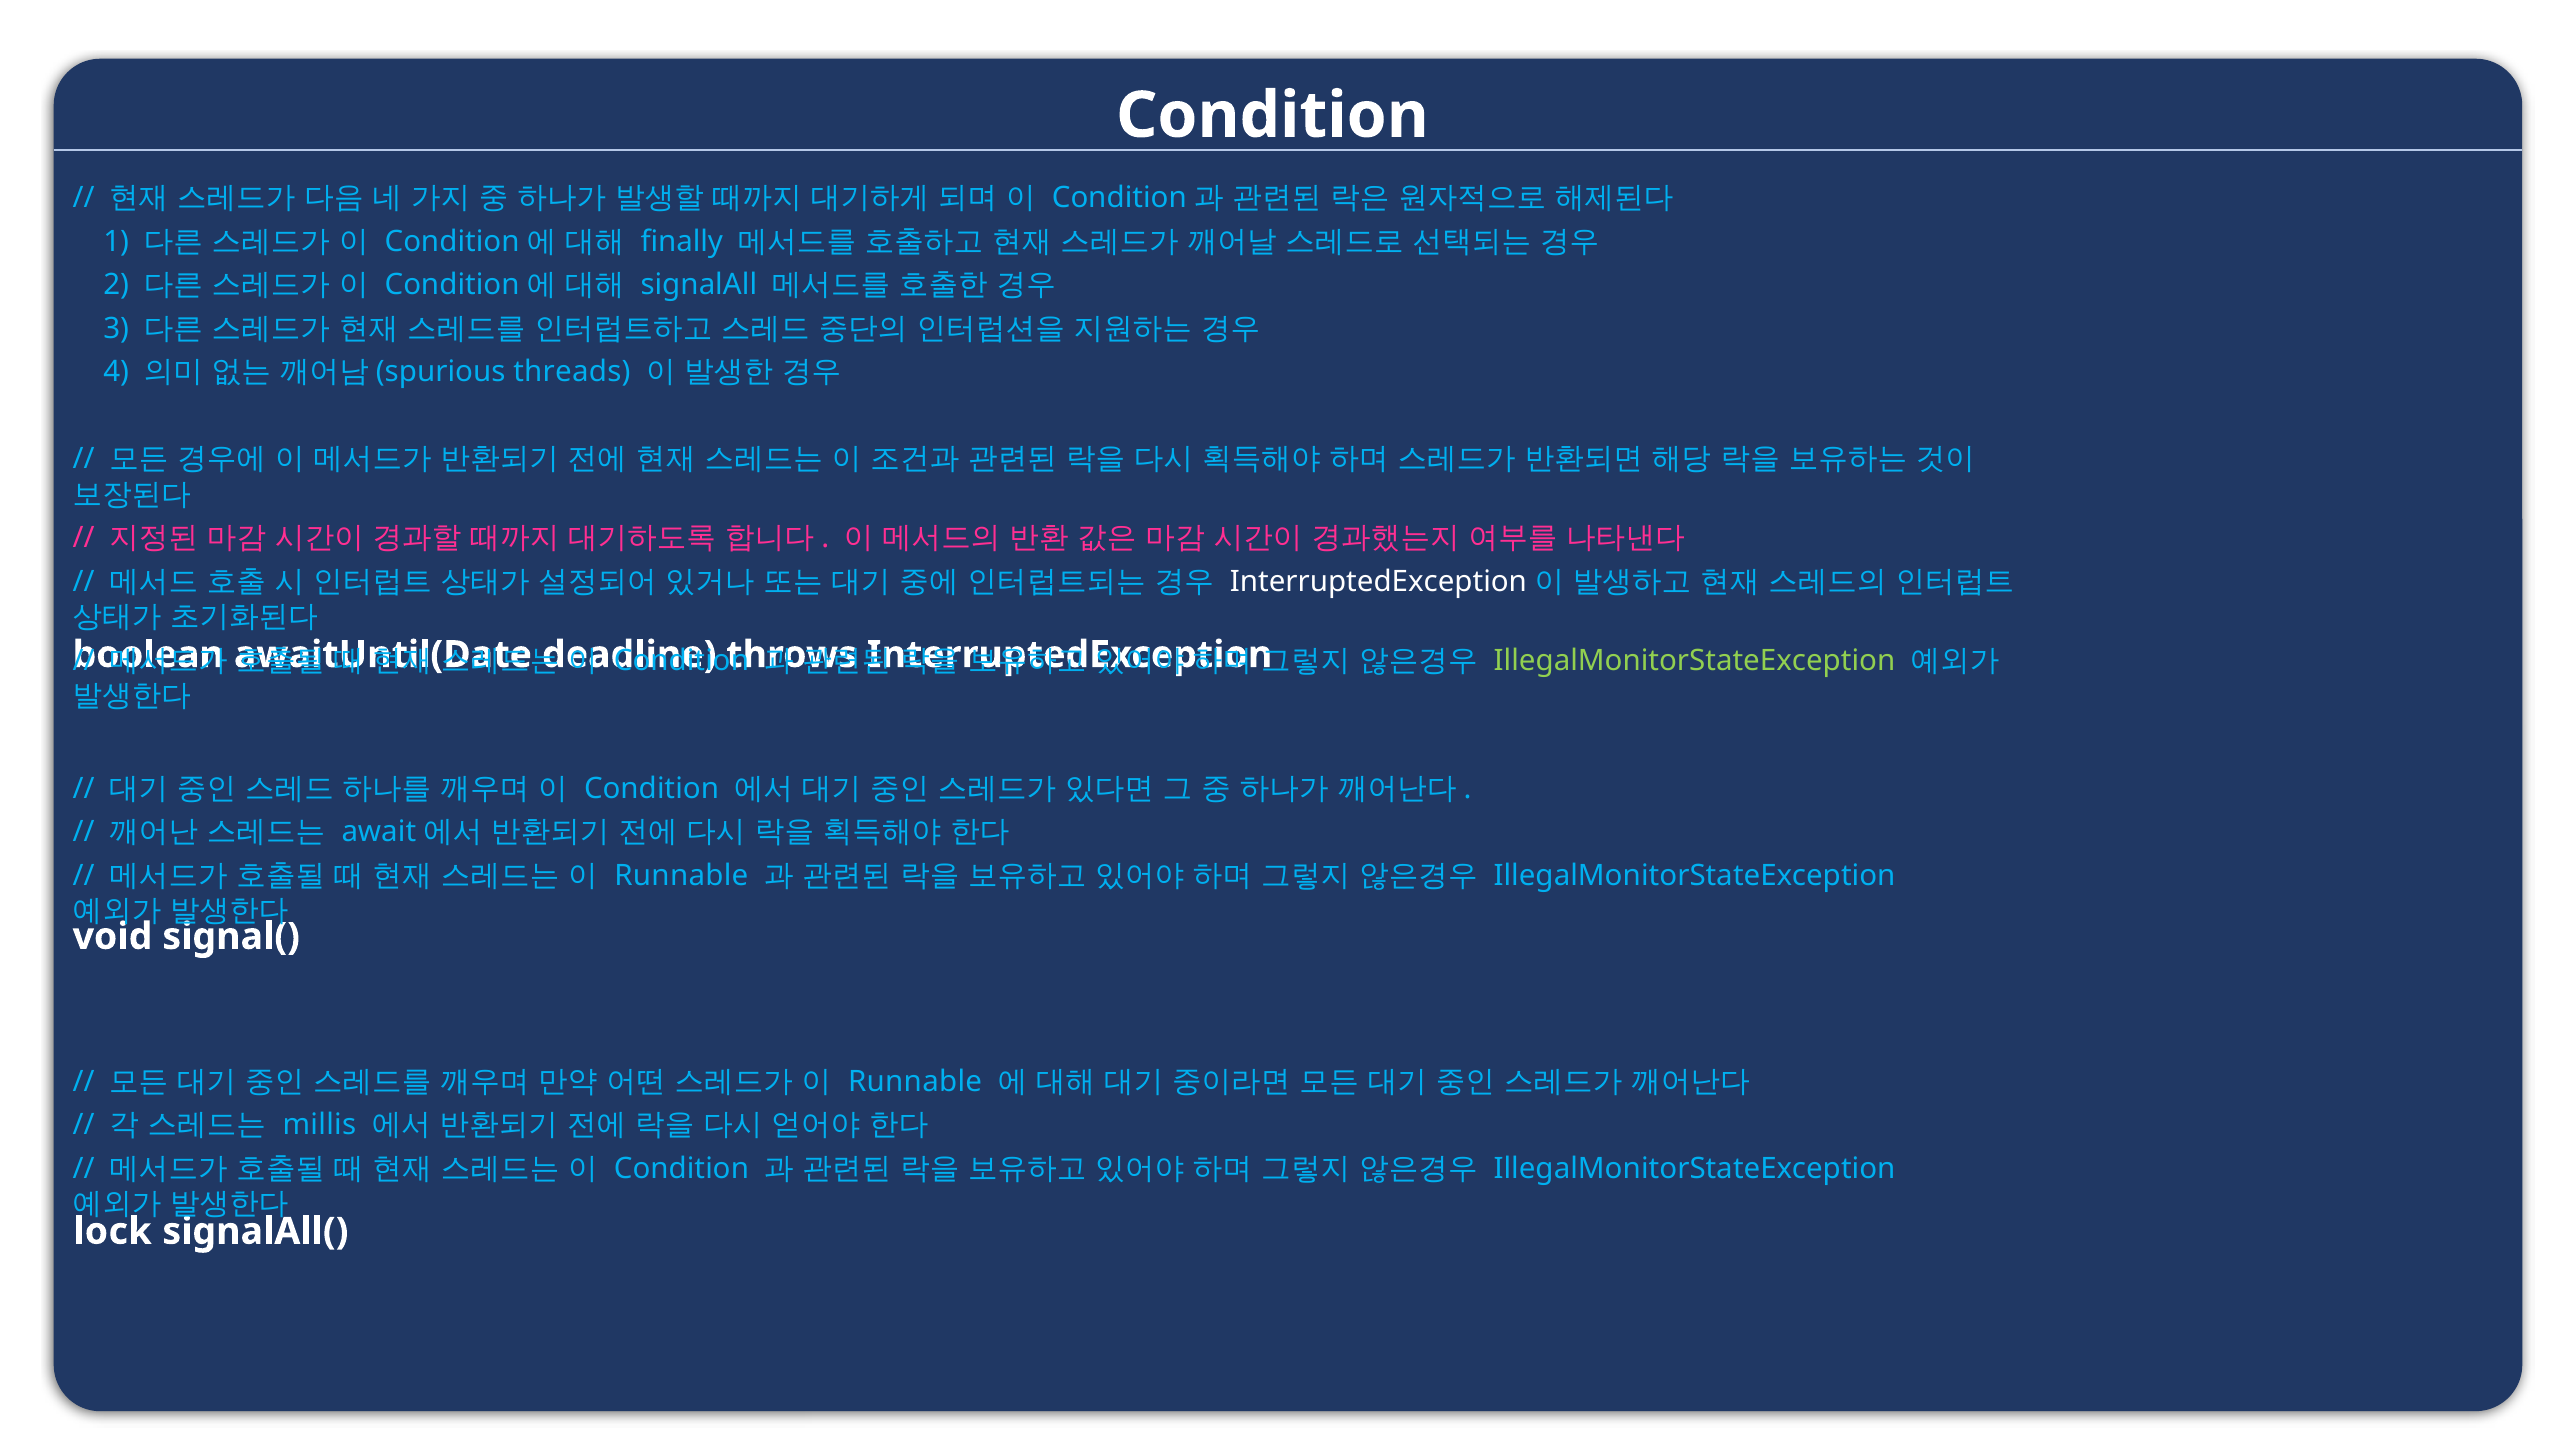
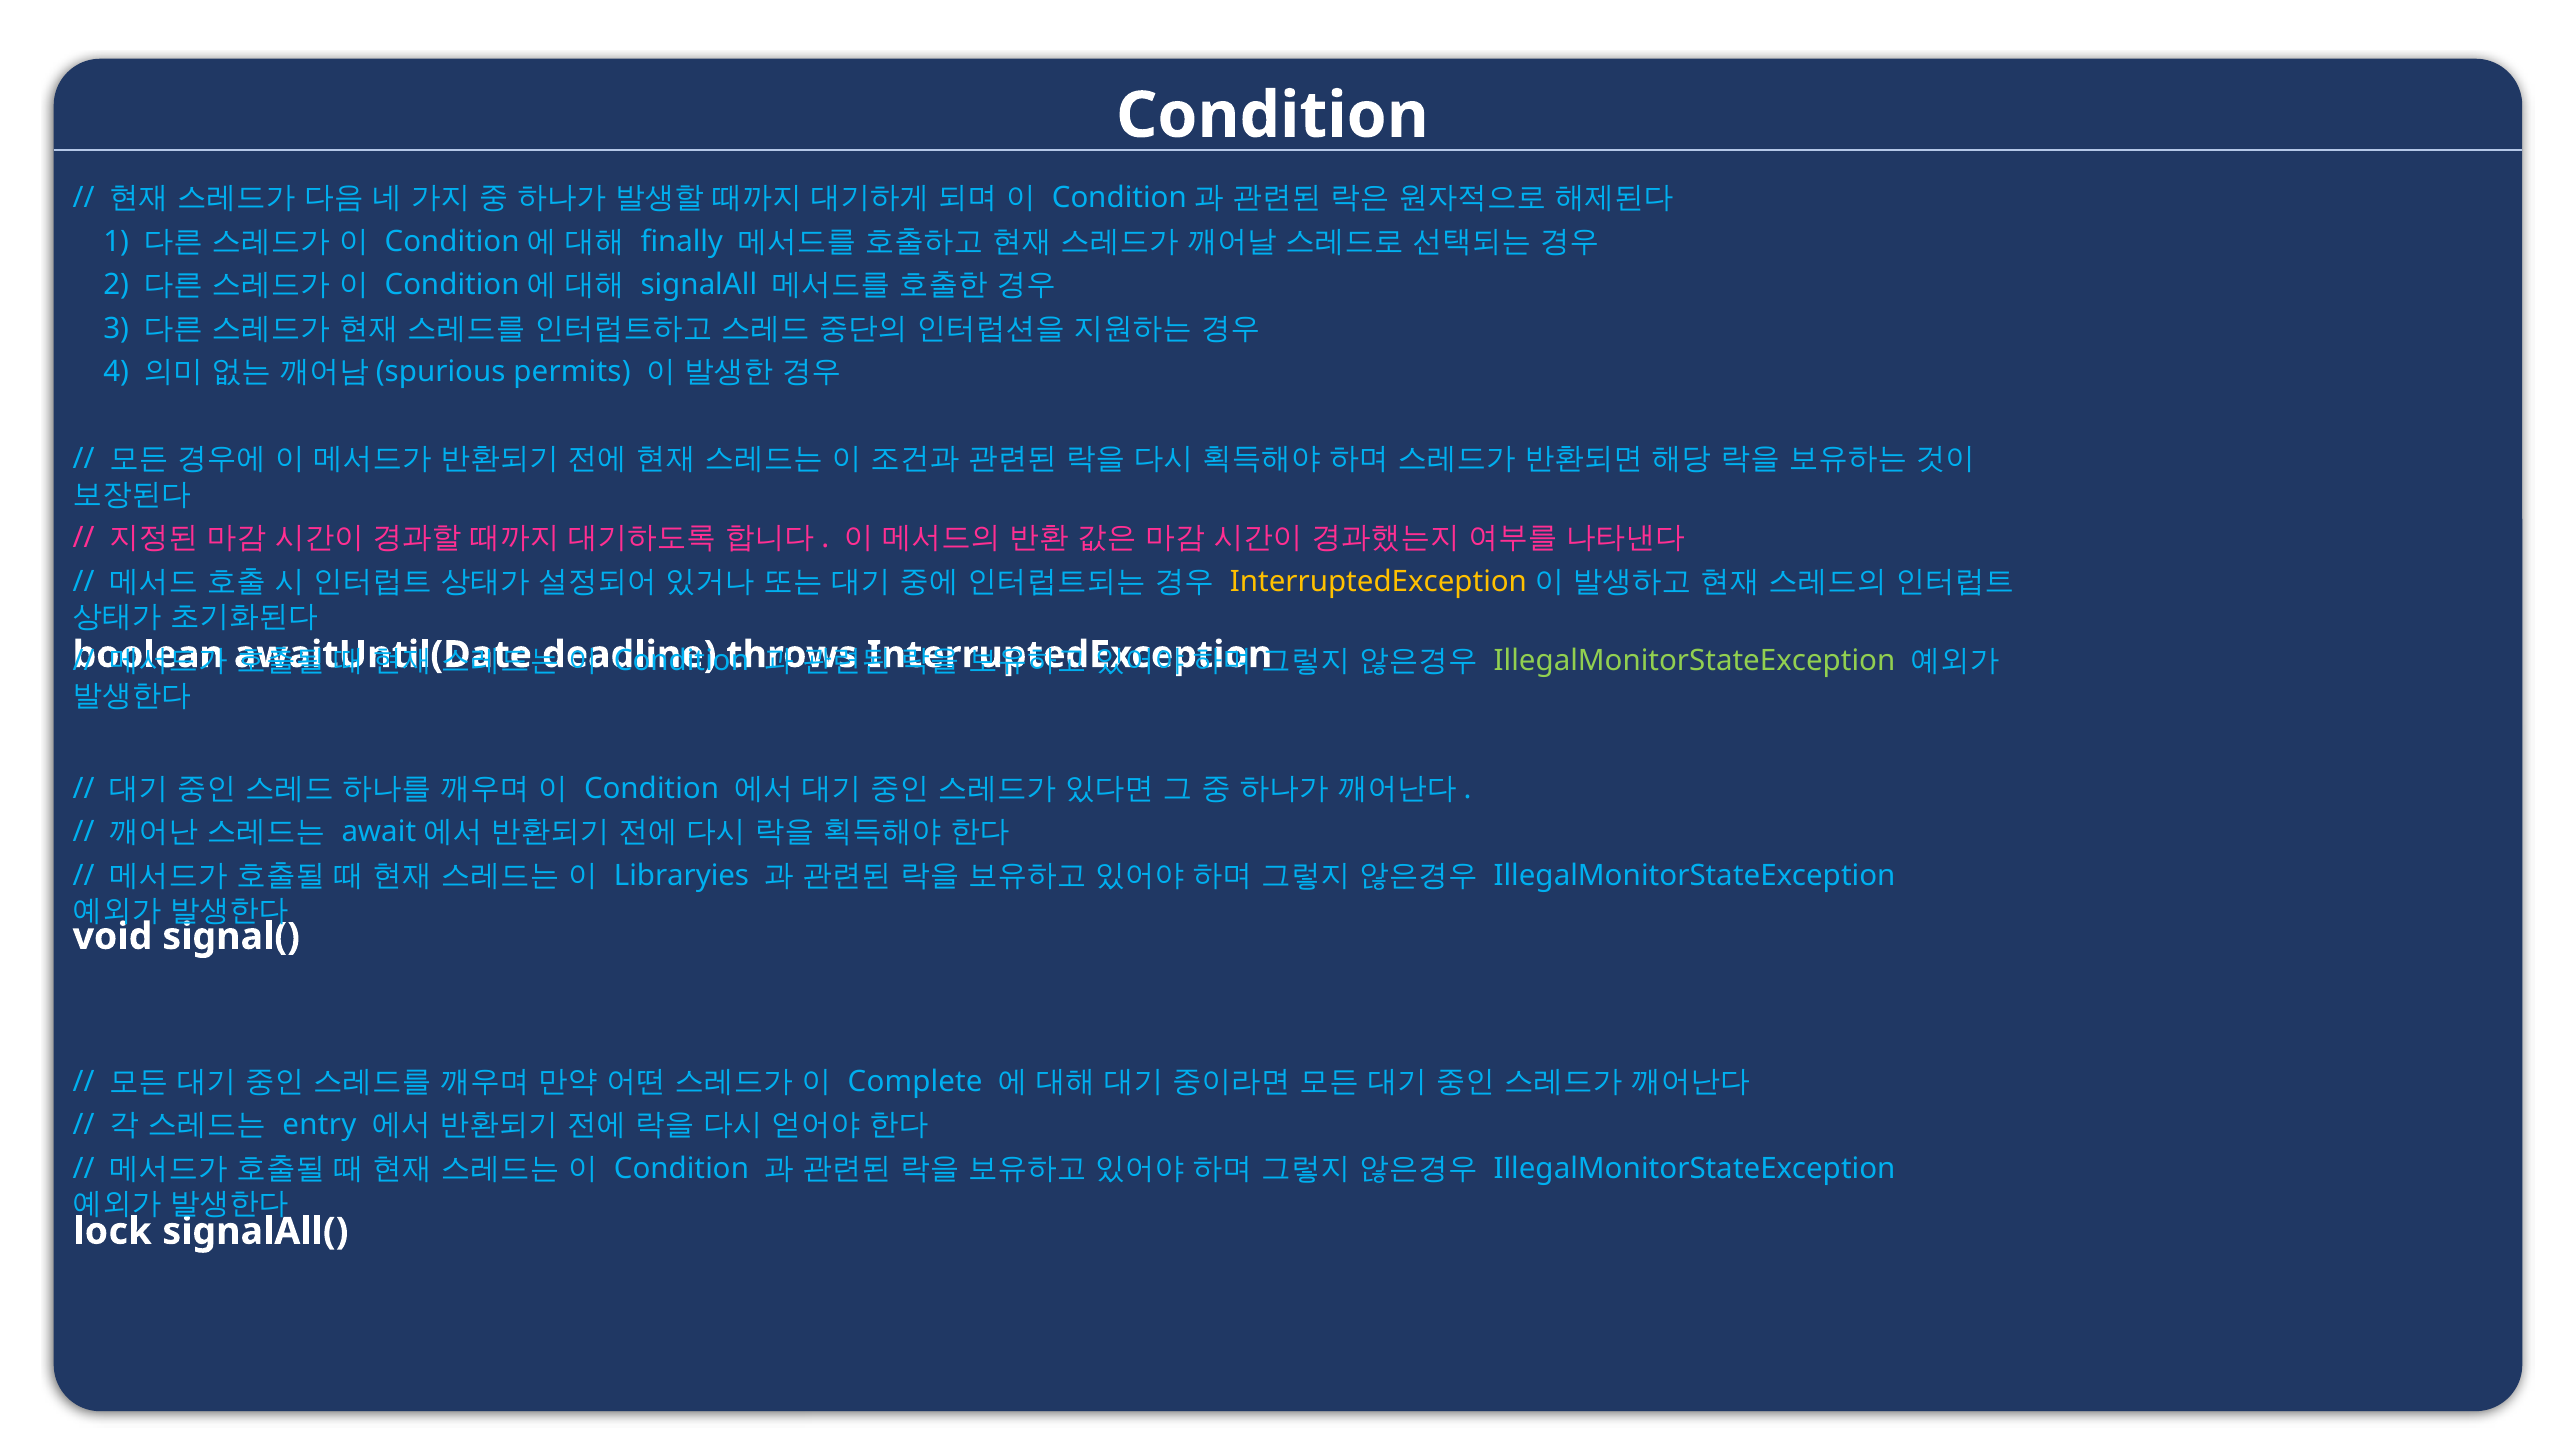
threads: threads -> permits (572, 372)
InterruptedException colour: white -> yellow (1378, 581)
Runnable: Runnable -> Libraryies (682, 875)
Runnable: Runnable -> Complete (915, 1081)
millis: millis -> entry (319, 1125)
